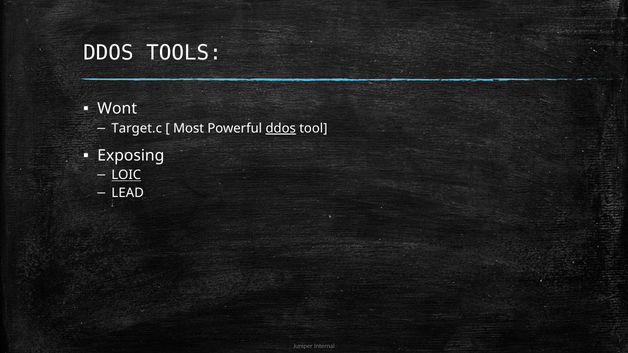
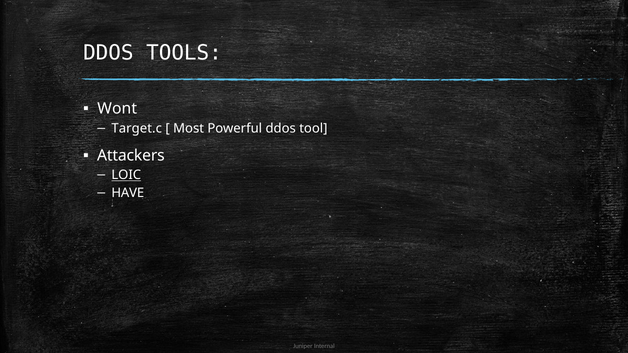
ddos underline: present -> none (281, 128)
Exposing: Exposing -> Attackers (131, 156)
LEAD: LEAD -> HAVE (128, 193)
